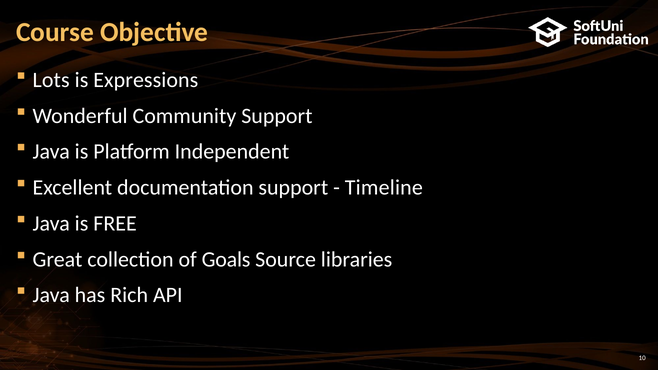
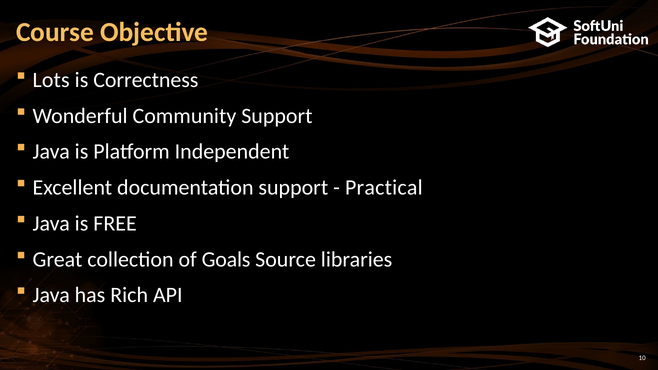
Expressions: Expressions -> Correctness (146, 80)
Timeline: Timeline -> Practical (384, 188)
